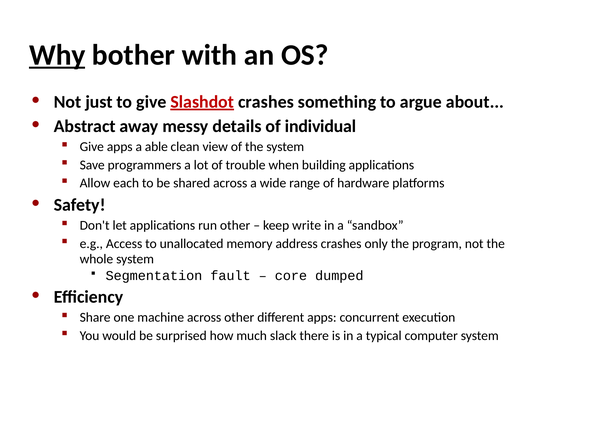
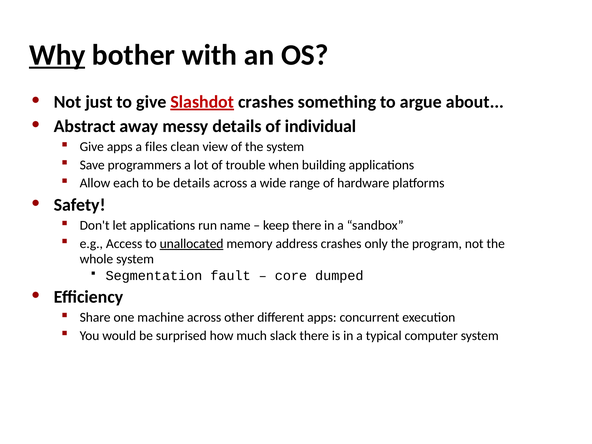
able: able -> files (156, 147)
be shared: shared -> details (192, 183)
run other: other -> name (235, 225)
keep write: write -> there (307, 225)
unallocated underline: none -> present (192, 244)
